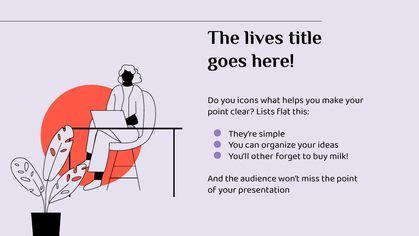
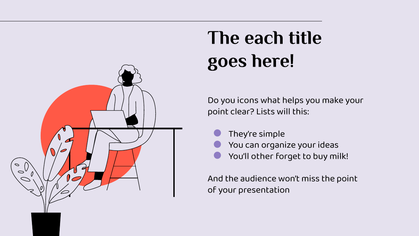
lives: lives -> each (264, 37)
flat: flat -> will (284, 111)
